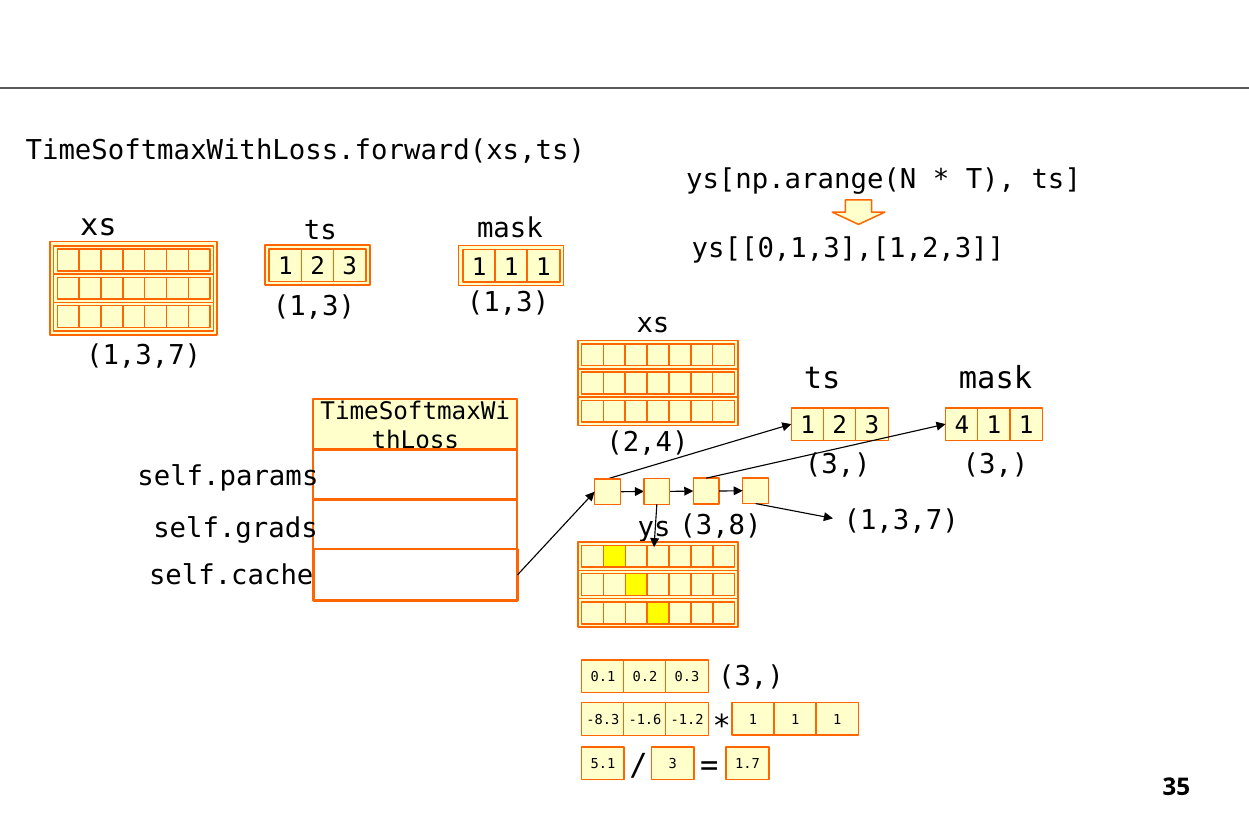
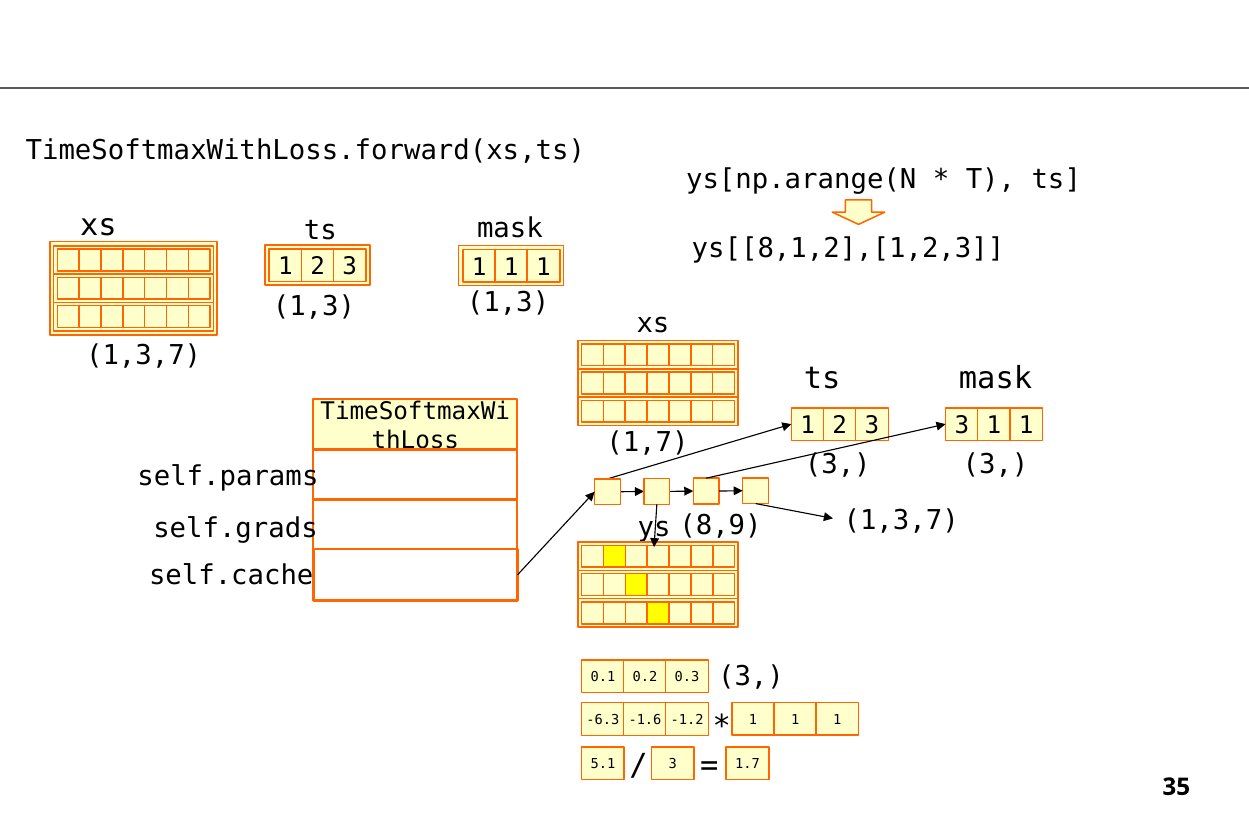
ys[[0,1,3],[1,2,3: ys[[0,1,3],[1,2,3 -> ys[[8,1,2],[1,2,3 (848, 248)
2 3 4: 4 -> 3 (962, 426)
2,4: 2,4 -> 1,7 (647, 443)
3,8: 3,8 -> 8,9 (721, 526)
-8.3: -8.3 -> -6.3 (603, 720)
